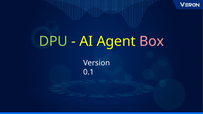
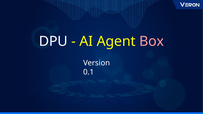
DPU colour: light green -> white (53, 41)
